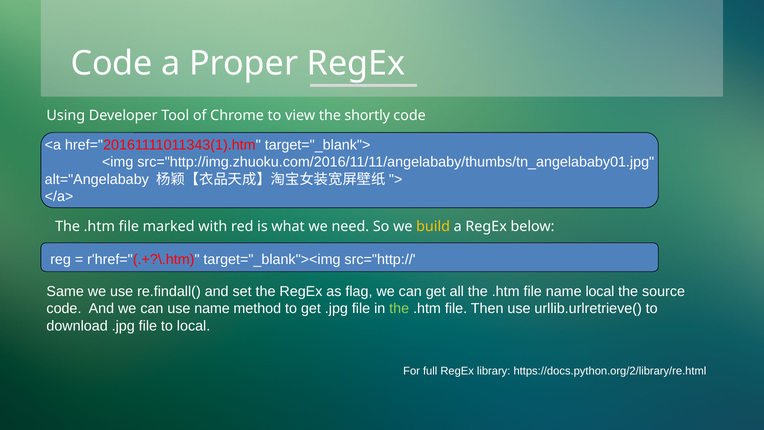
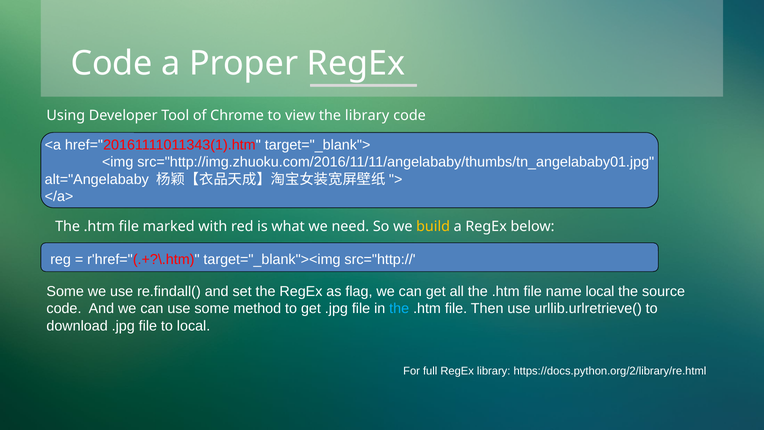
the shortly: shortly -> library (367, 115)
Same: Same -> Some (65, 291)
use name: name -> some (212, 308)
the colour: light green -> light blue (399, 308)
